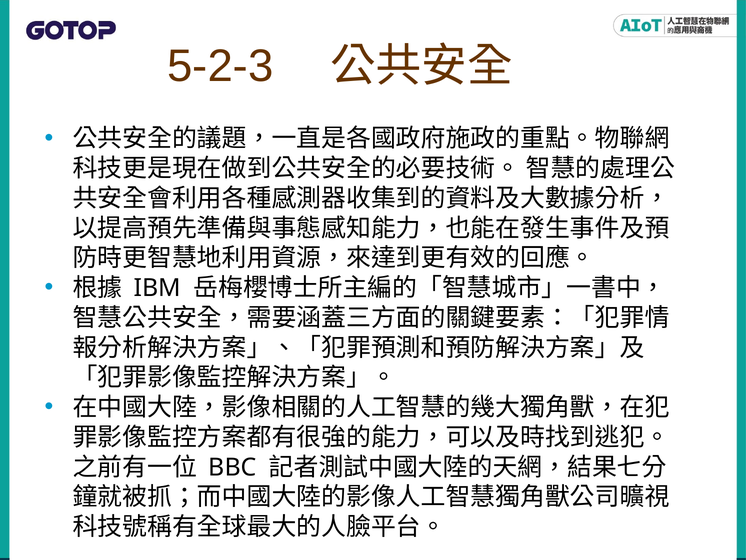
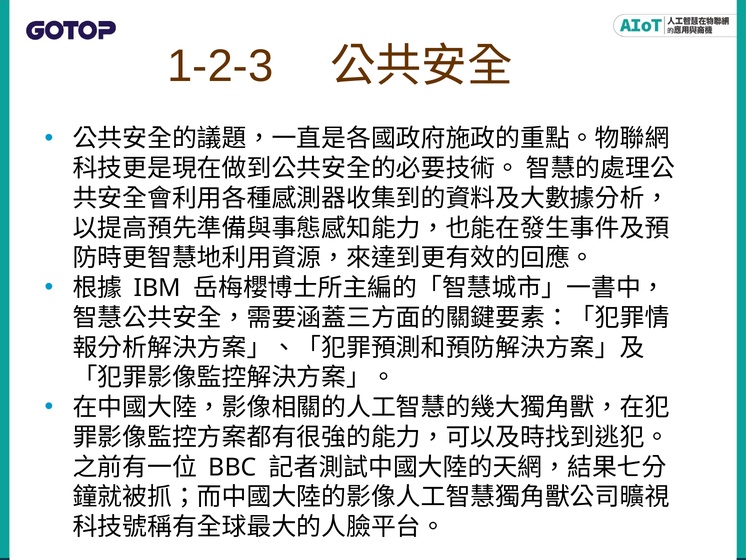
5-2-3: 5-2-3 -> 1-2-3 (220, 66)
